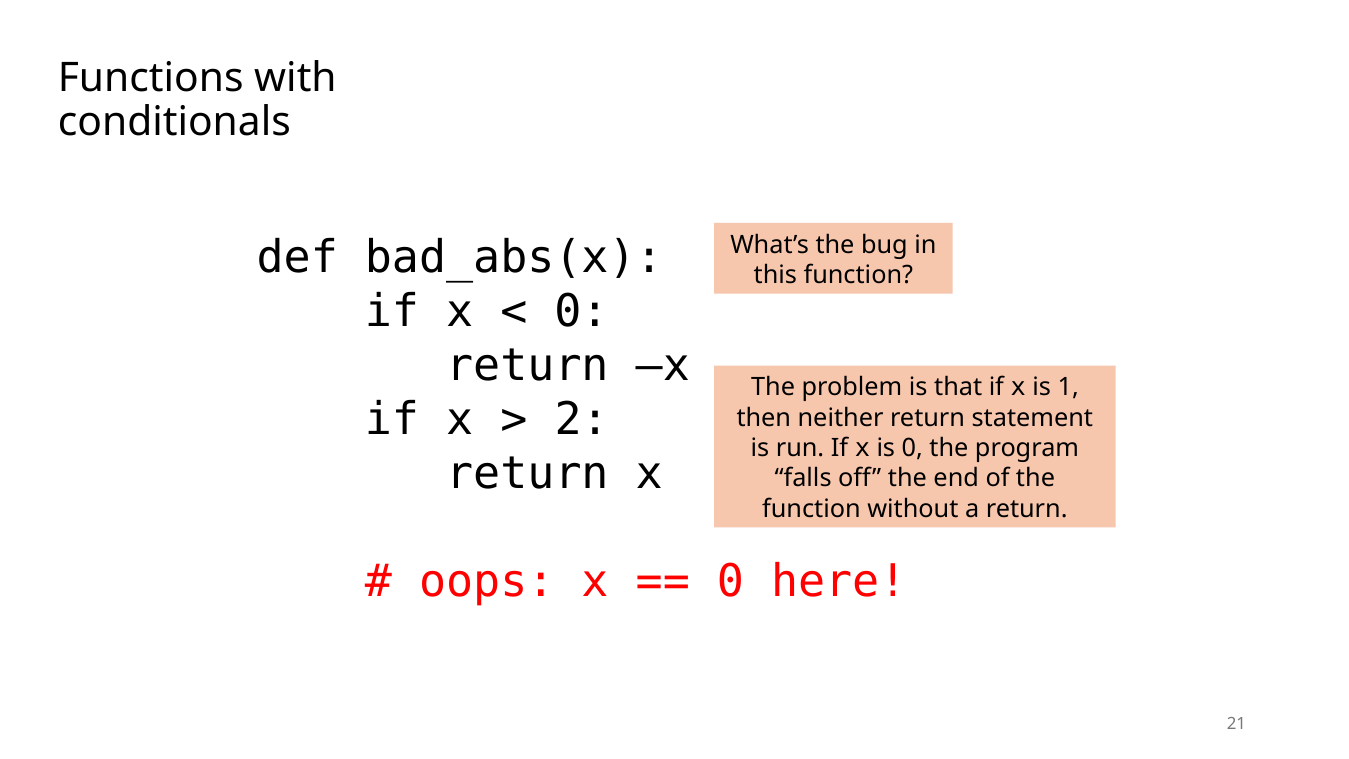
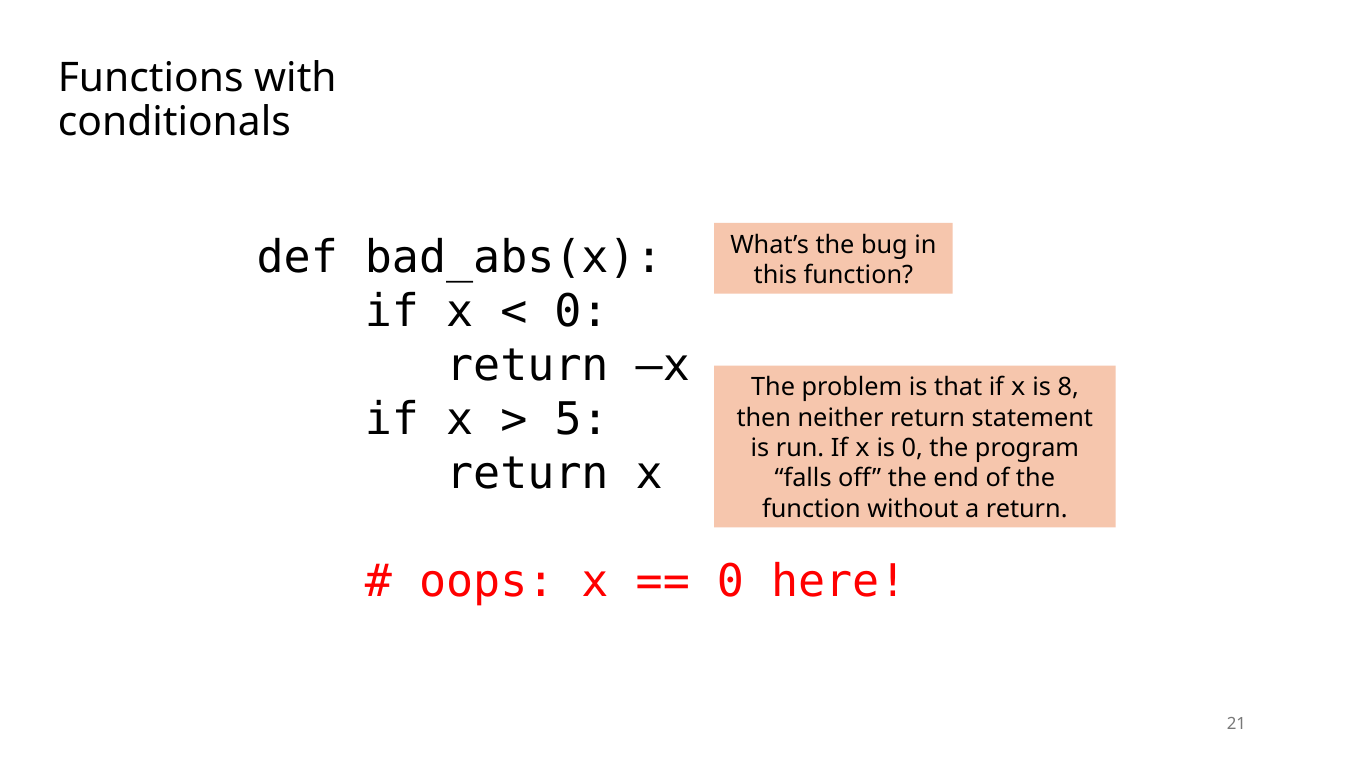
1: 1 -> 8 (1068, 387)
2: 2 -> 5 (582, 420)
